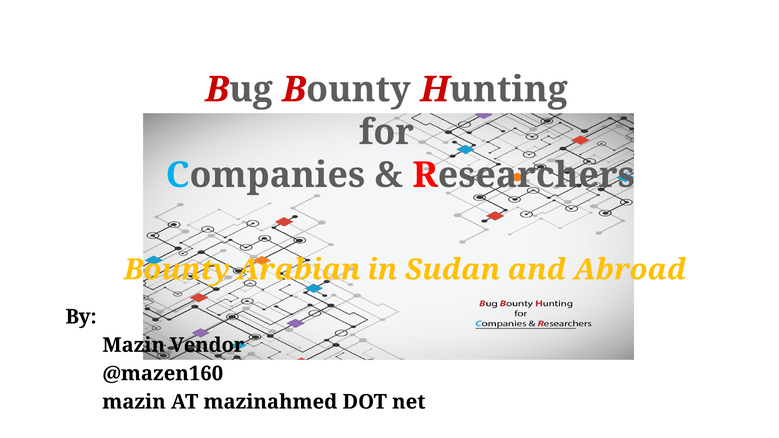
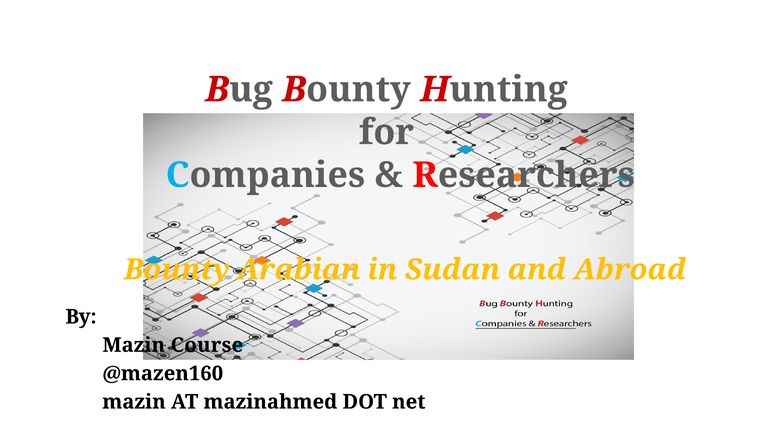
Vendor: Vendor -> Course (207, 345)
